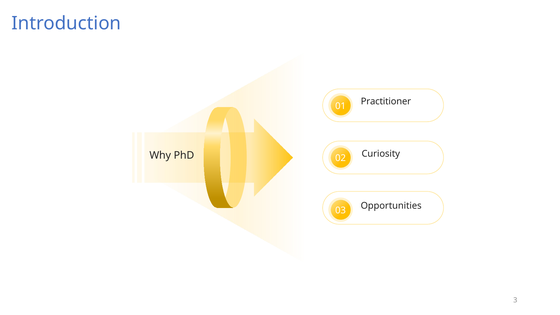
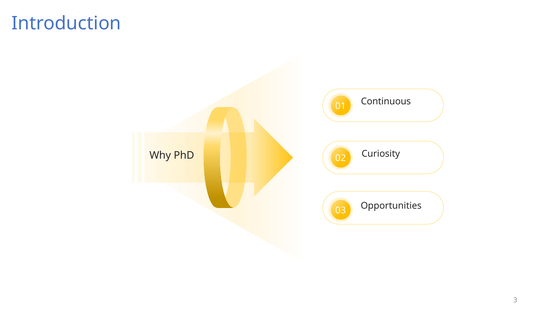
Practitioner: Practitioner -> Continuous (386, 101)
